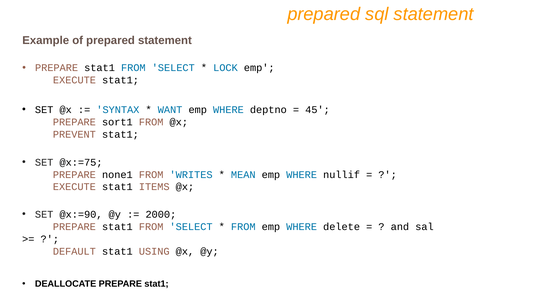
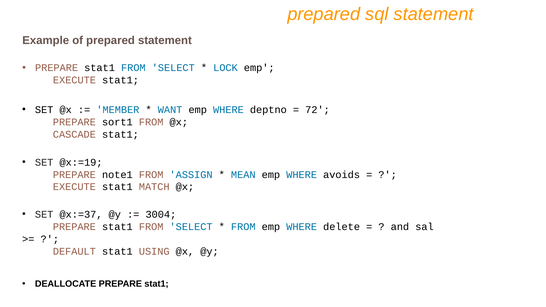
SYNTAX: SYNTAX -> MEMBER (118, 110)
45: 45 -> 72 (318, 110)
PREVENT: PREVENT -> CASCADE (74, 134)
@x:=75: @x:=75 -> @x:=19 (81, 162)
none1: none1 -> note1 (117, 175)
WRITES: WRITES -> ASSIGN (191, 175)
nullif: nullif -> avoids (342, 175)
ITEMS: ITEMS -> MATCH (154, 187)
@x:=90: @x:=90 -> @x:=37 (81, 215)
2000: 2000 -> 3004 (161, 215)
